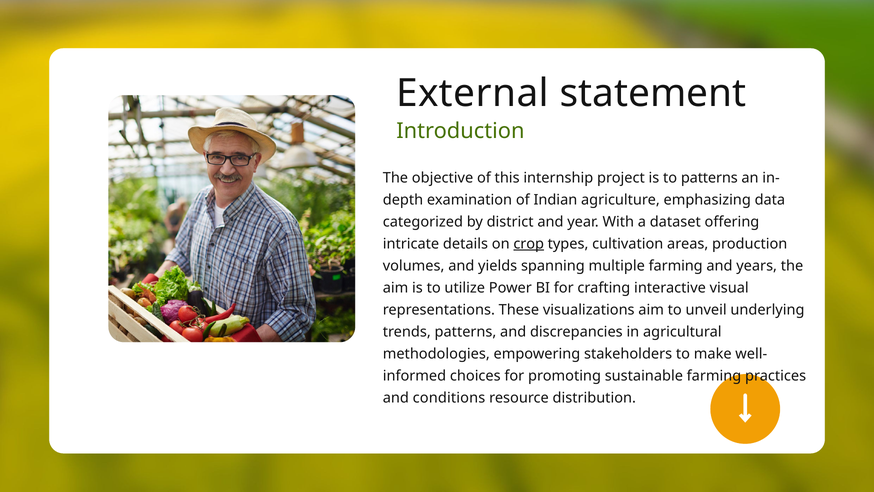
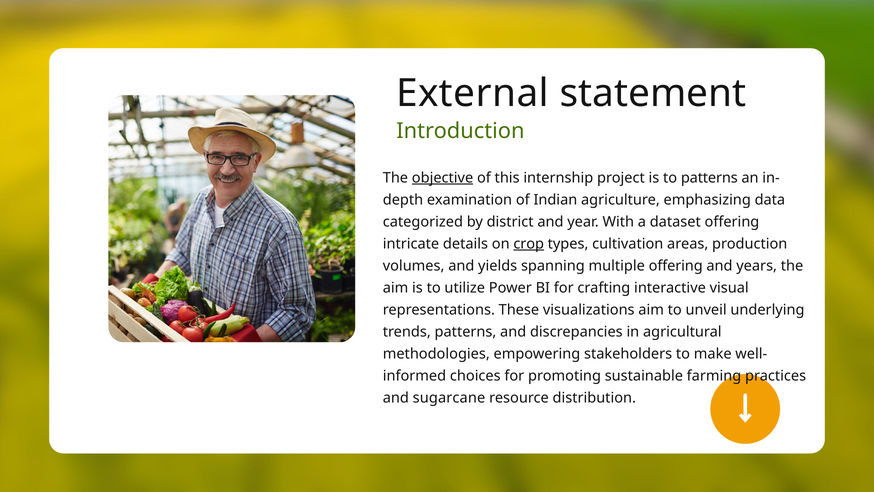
objective underline: none -> present (443, 178)
multiple farming: farming -> offering (676, 266)
conditions: conditions -> sugarcane (449, 398)
